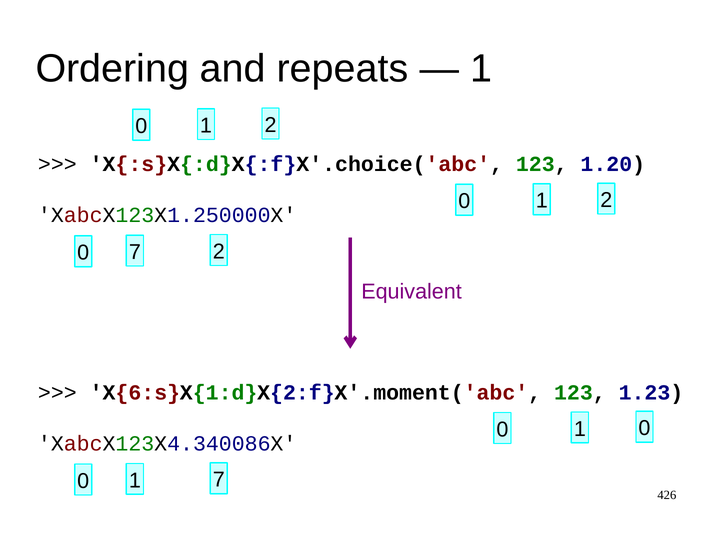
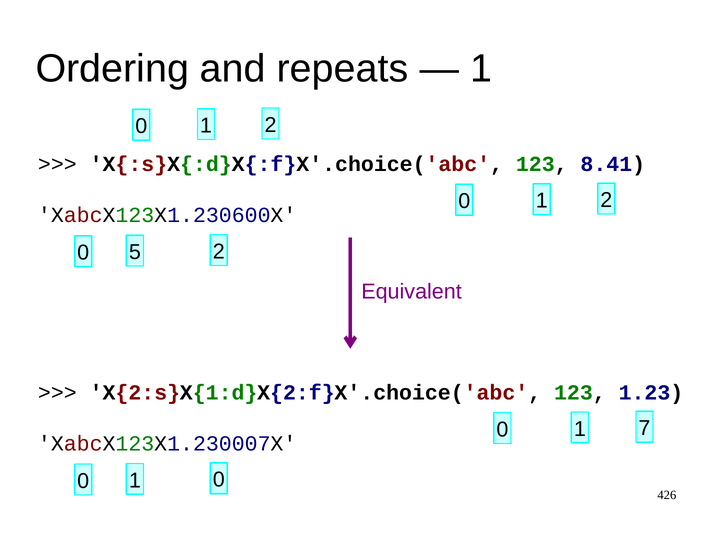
1.20: 1.20 -> 8.41 (606, 164)
1.250000: 1.250000 -> 1.230600 (219, 215)
0 7: 7 -> 5 (135, 252)
6:s: 6:s -> 2:s (148, 393)
X'.moment(: X'.moment( -> X'.choice( (399, 393)
1 0: 0 -> 7 (644, 428)
4.340086: 4.340086 -> 1.230007 (219, 443)
1 7: 7 -> 0 (219, 480)
